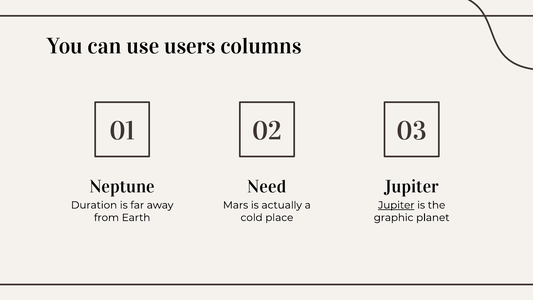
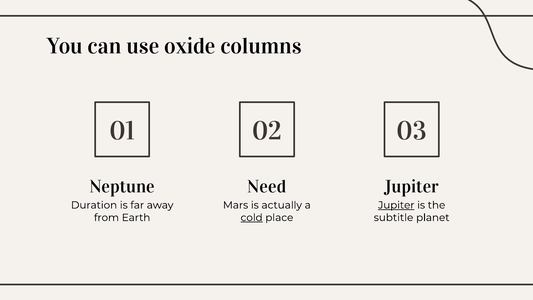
users: users -> oxide (190, 46)
cold underline: none -> present (252, 217)
graphic: graphic -> subtitle (394, 217)
